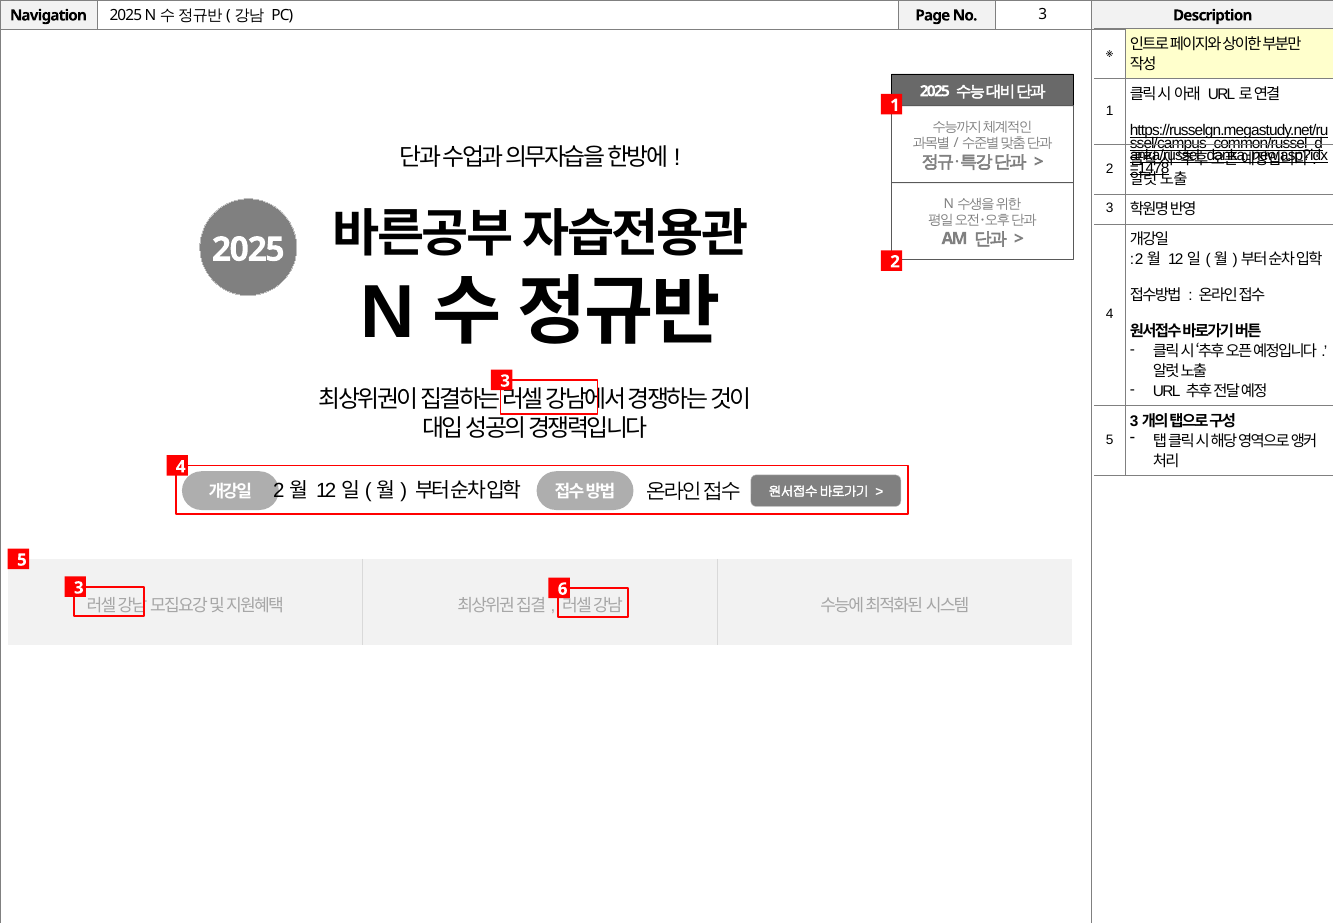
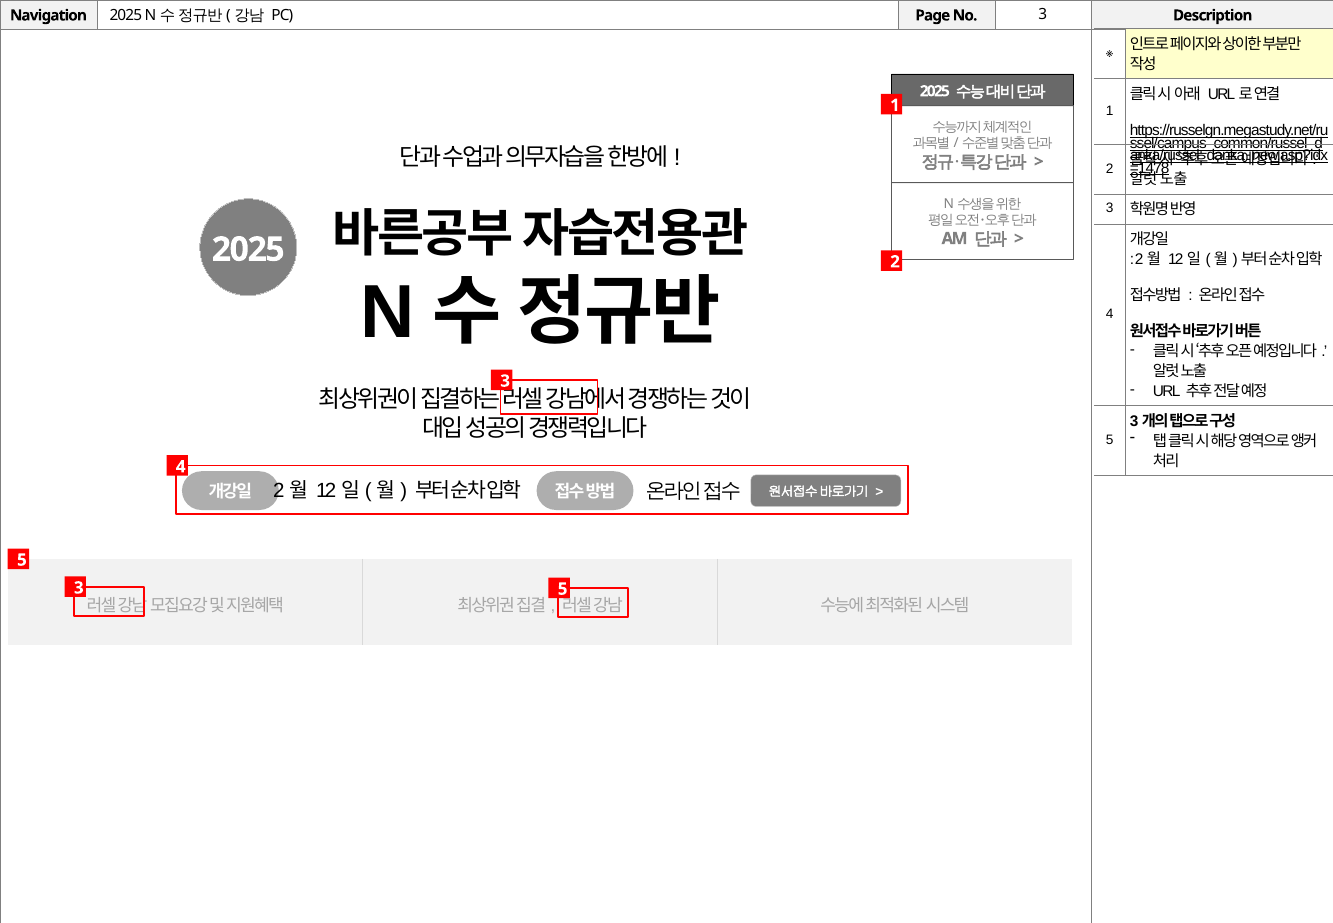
3 6: 6 -> 5 (563, 589)
